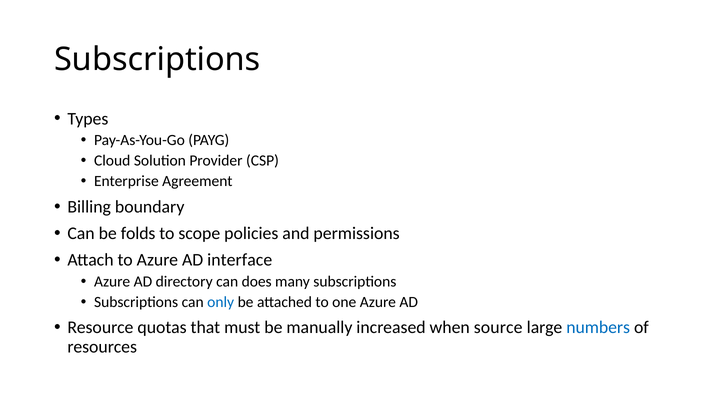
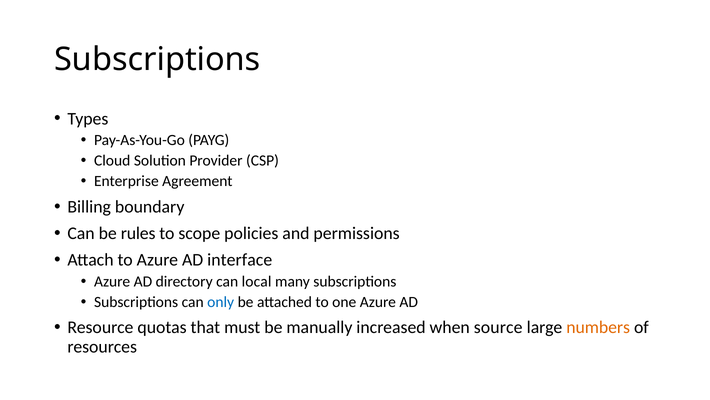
folds: folds -> rules (138, 233)
does: does -> local (257, 281)
numbers colour: blue -> orange (598, 327)
